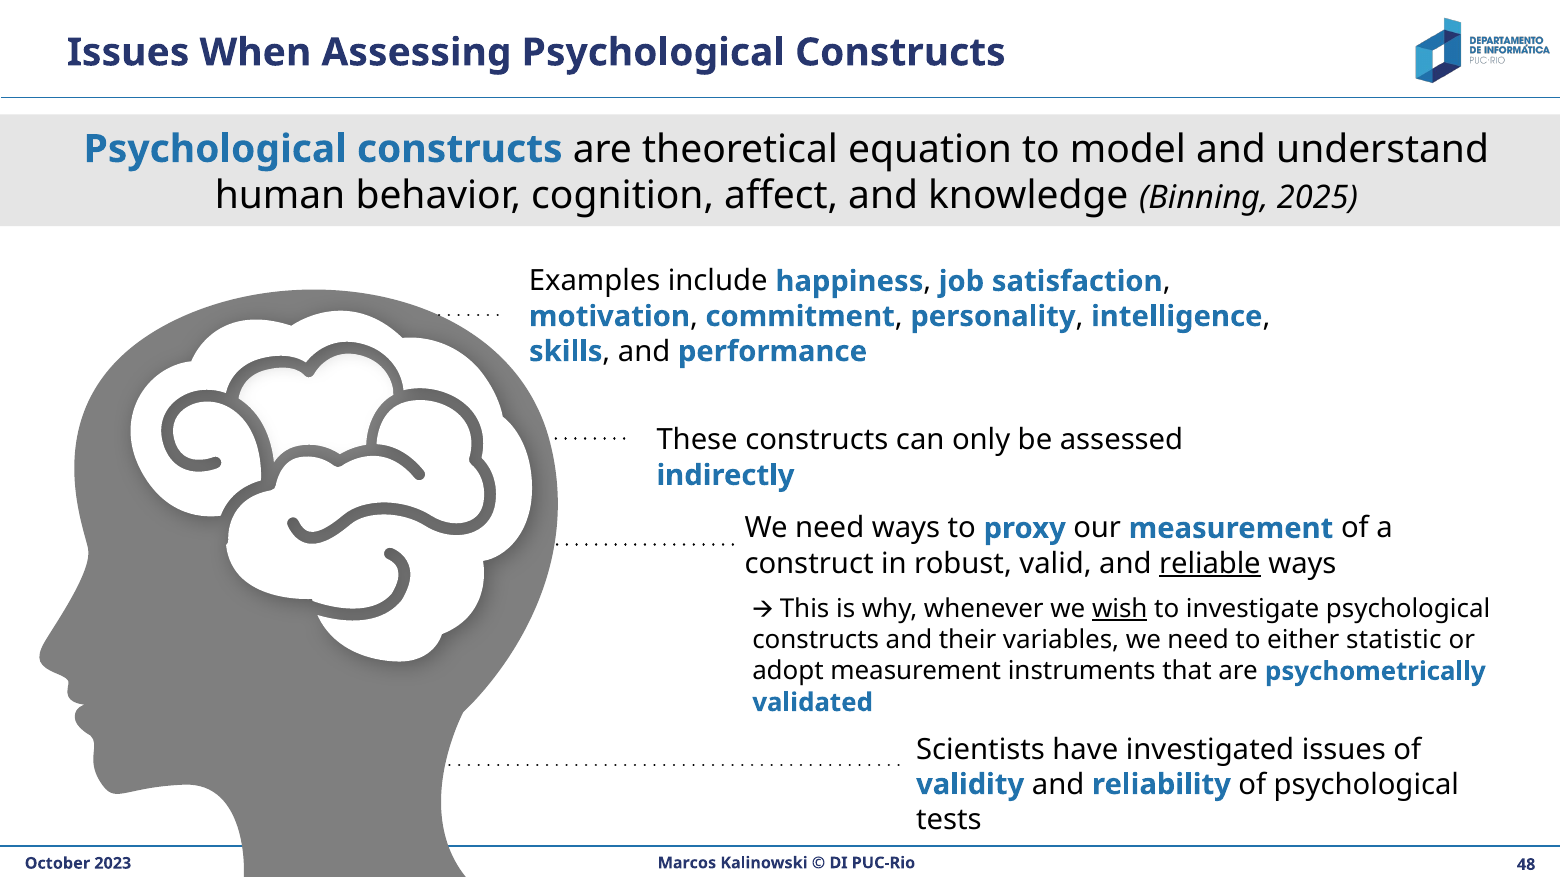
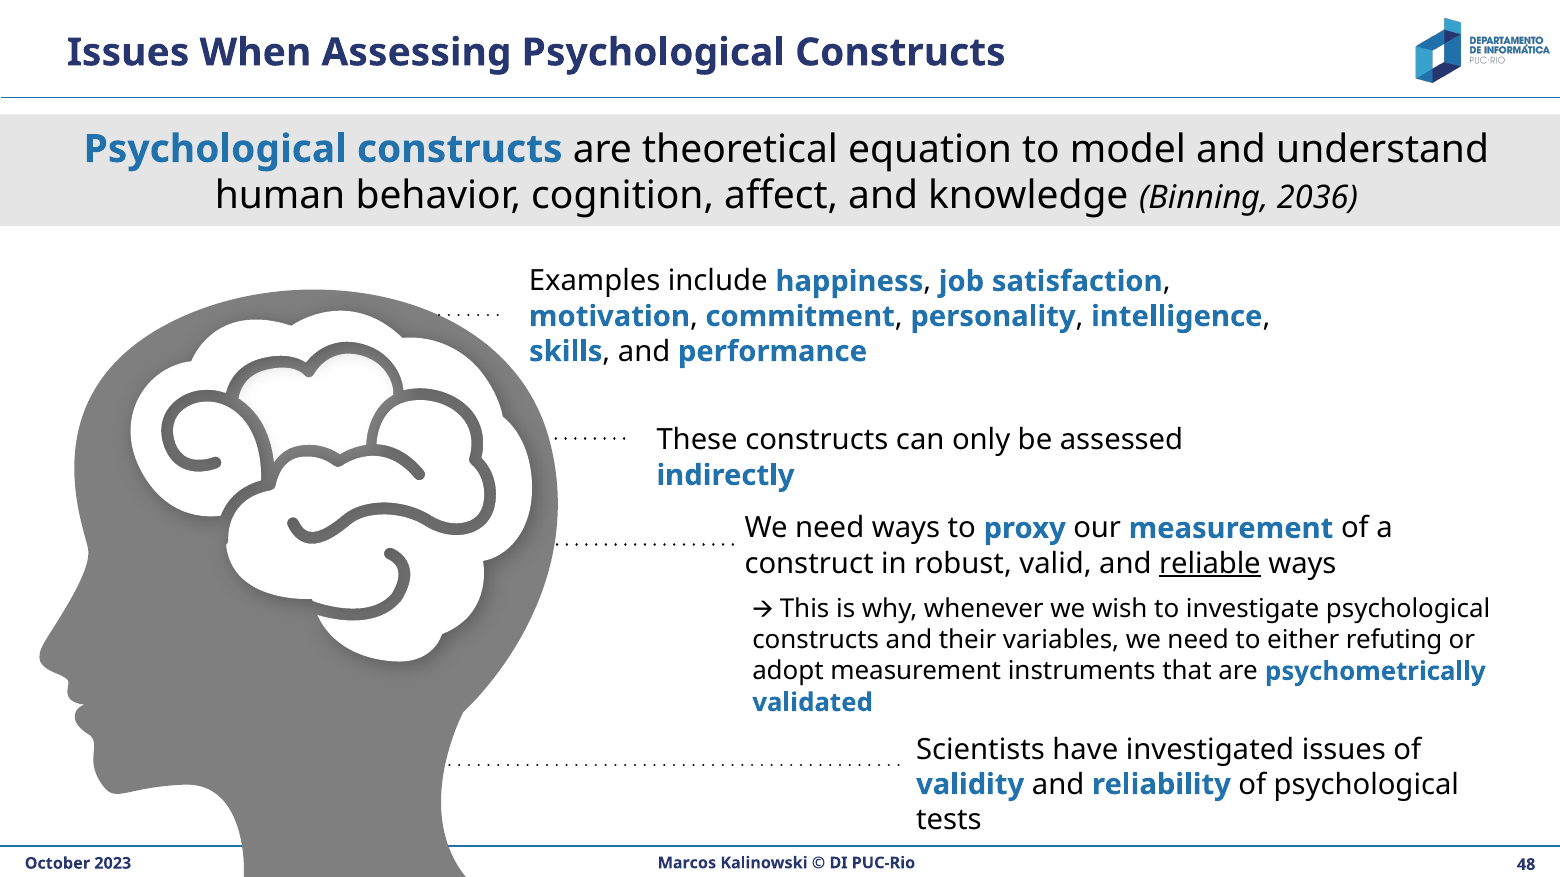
2025: 2025 -> 2036 (1317, 198)
wish underline: present -> none (1120, 609)
statistic: statistic -> refuting (1394, 641)
